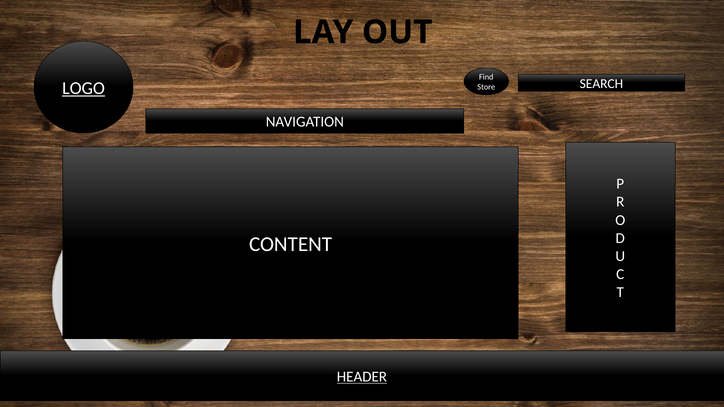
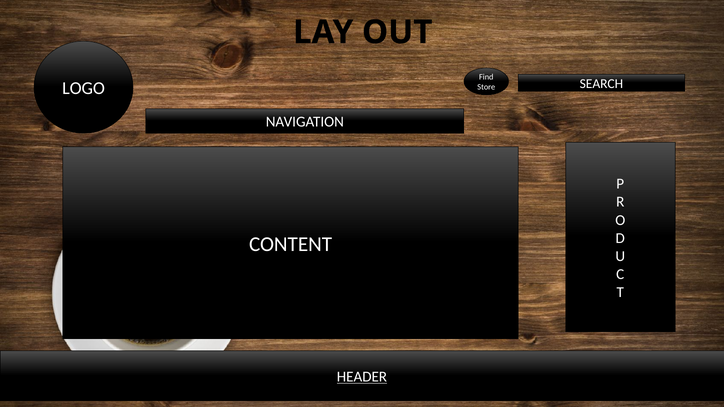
LOGO underline: present -> none (84, 88)
